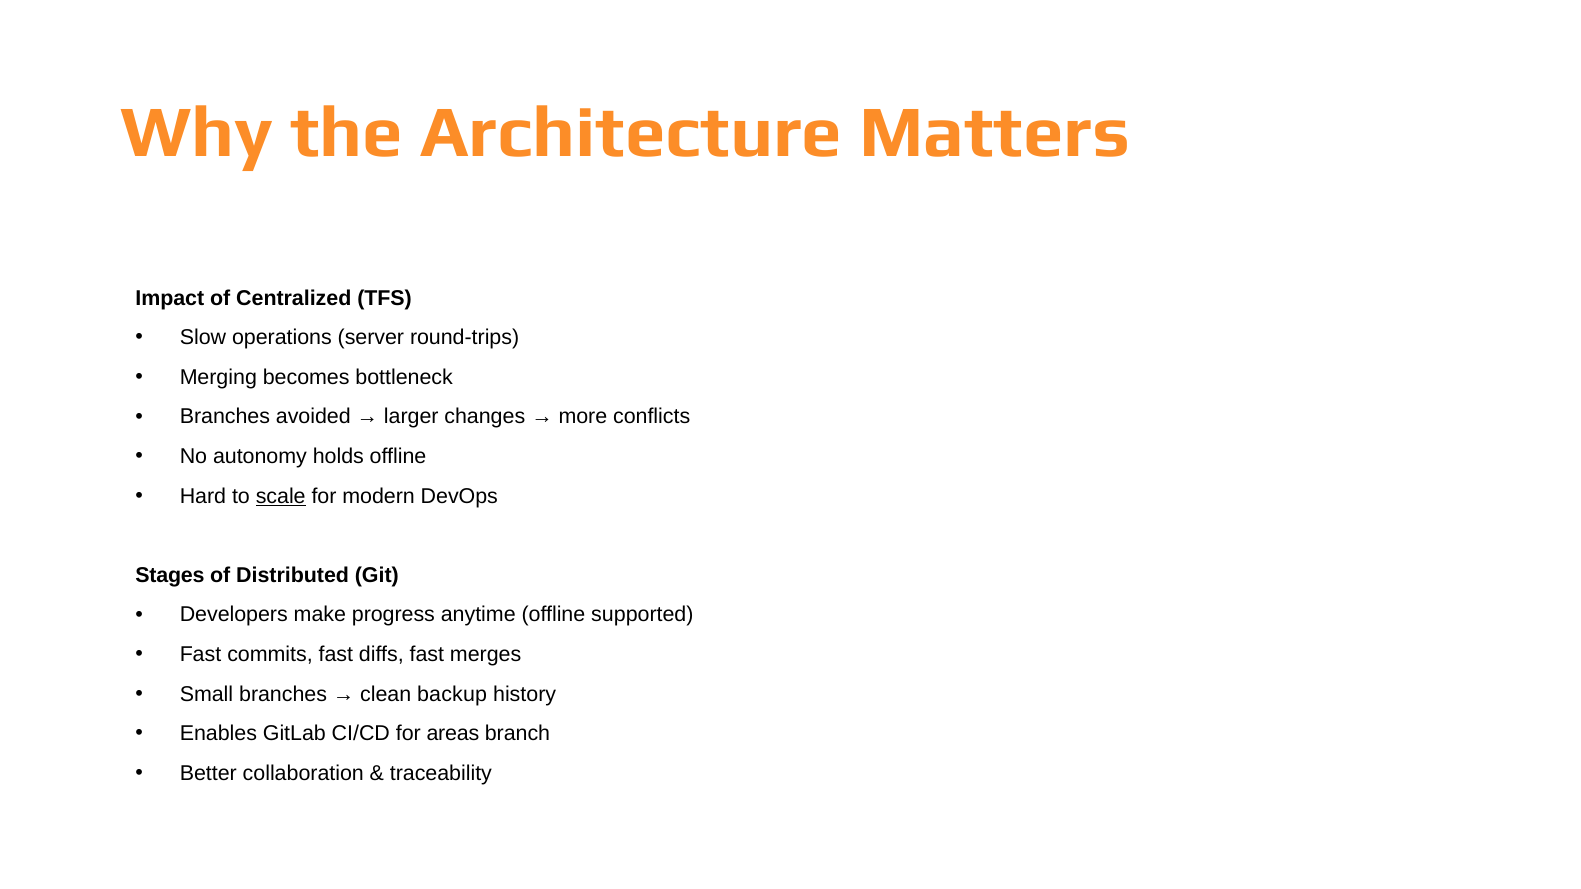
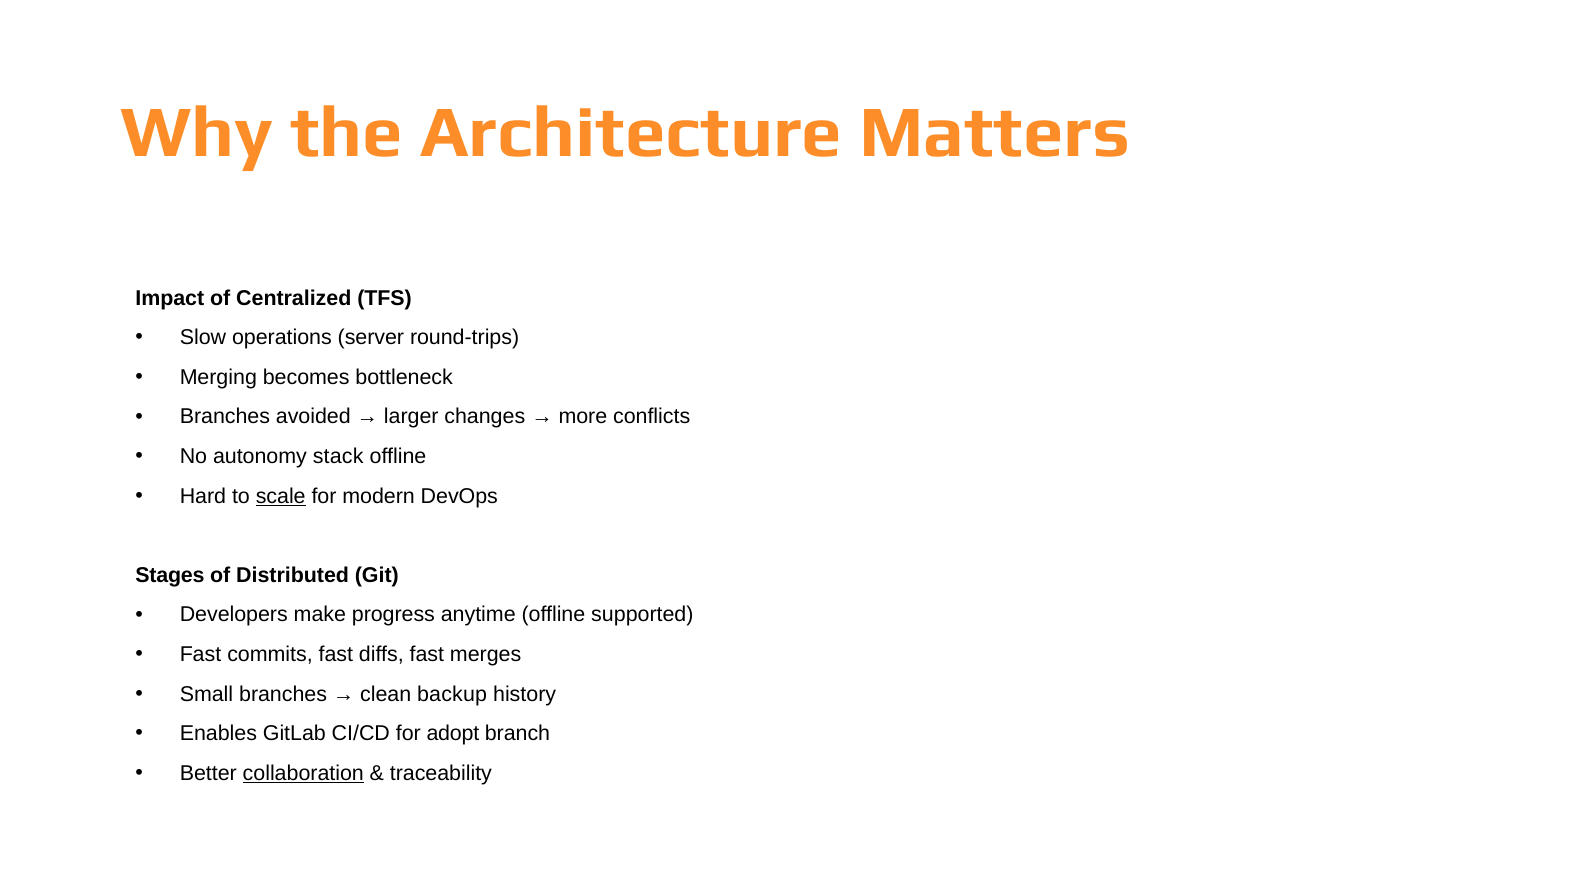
holds: holds -> stack (338, 457)
areas: areas -> adopt (453, 734)
collaboration underline: none -> present (303, 774)
